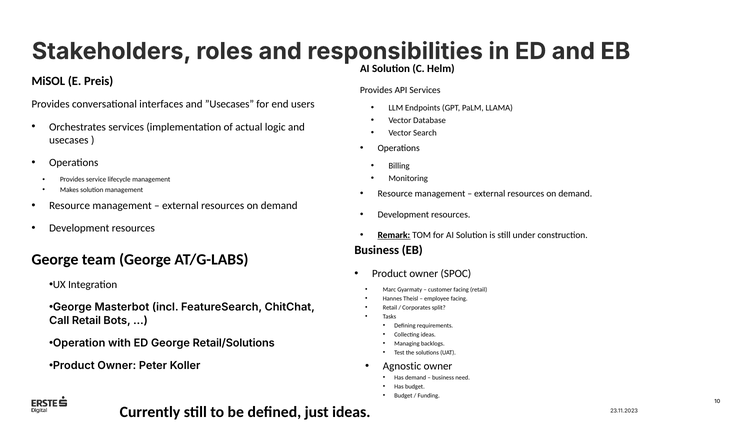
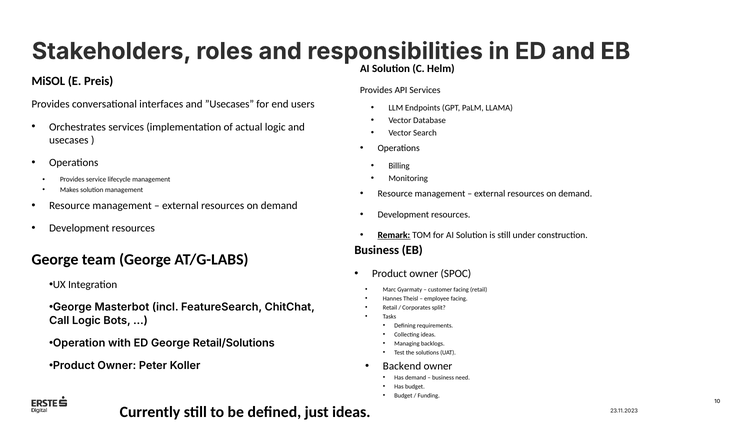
Call Retail: Retail -> Logic (86, 320)
Agnostic: Agnostic -> Backend (402, 366)
